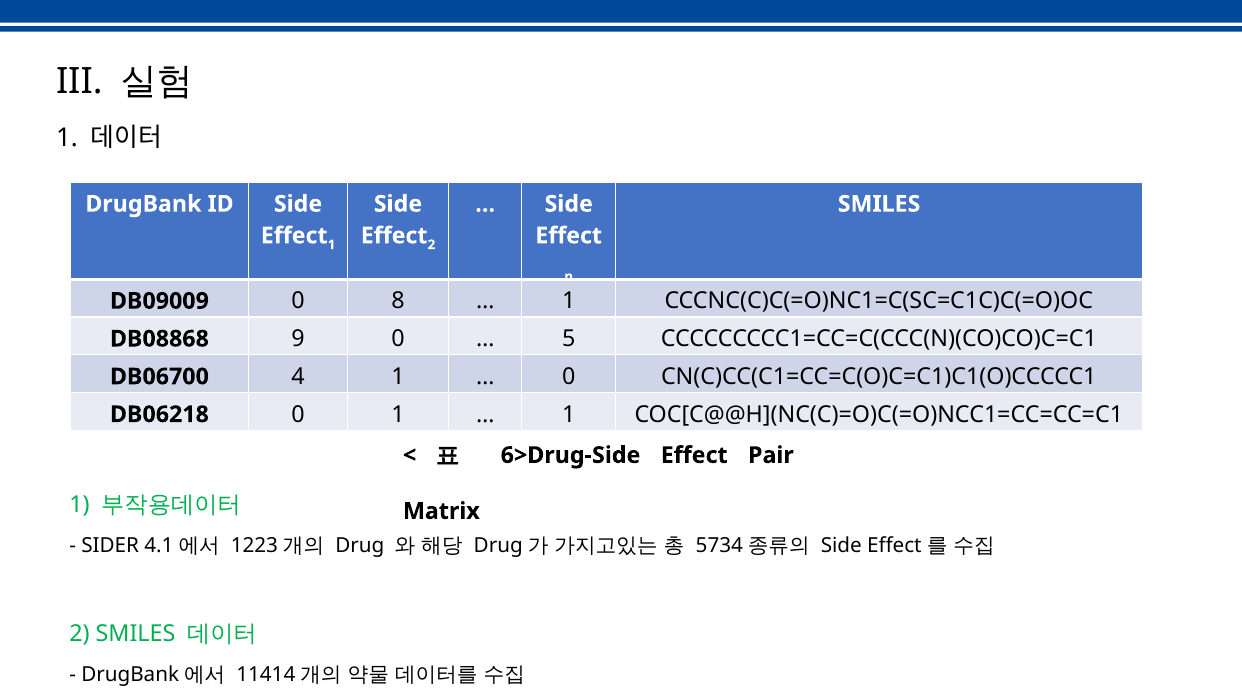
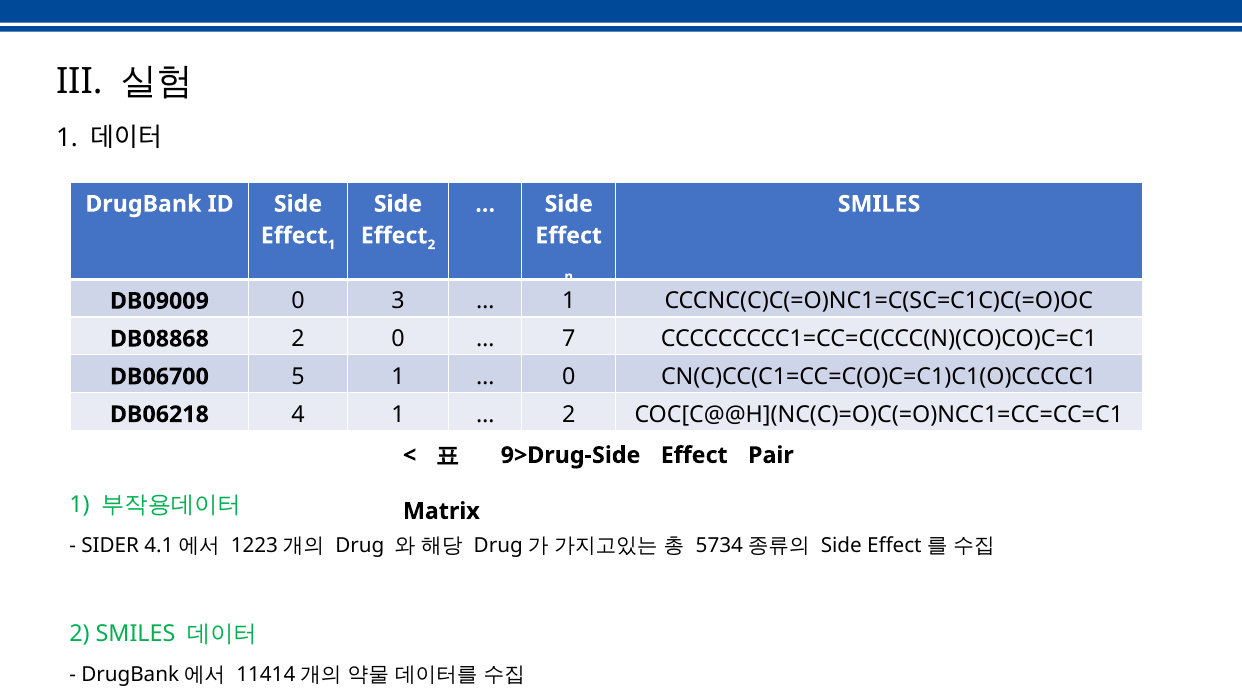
8: 8 -> 3 (398, 301)
9: 9 -> 2 (298, 339)
5: 5 -> 7 (569, 339)
4: 4 -> 5 (298, 376)
DB06218 0: 0 -> 4 (298, 414)
1: 1 -> 2 (569, 414)
6>Drug-Side: 6>Drug-Side -> 9>Drug-Side (571, 455)
